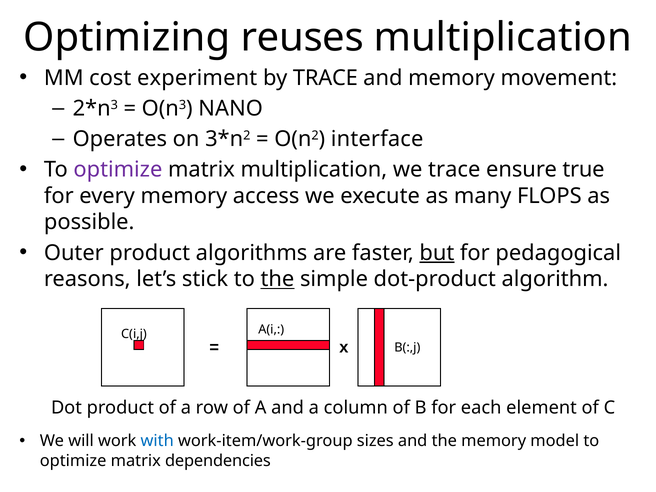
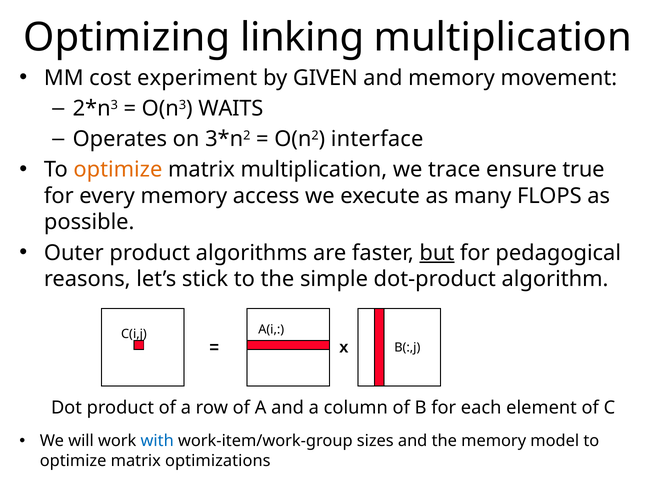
reuses: reuses -> linking (302, 37)
by TRACE: TRACE -> GIVEN (325, 78)
NANO: NANO -> WAITS (231, 109)
optimize colour: purple -> orange (118, 170)
the underline: present -> none (277, 279)
dependencies: dependencies -> optimizations (218, 461)
